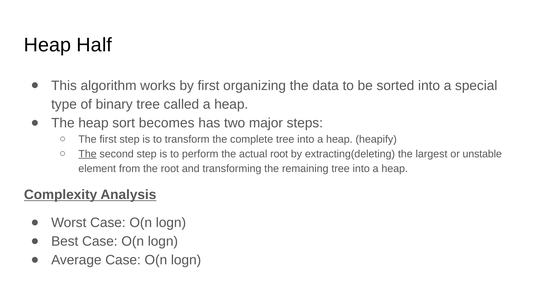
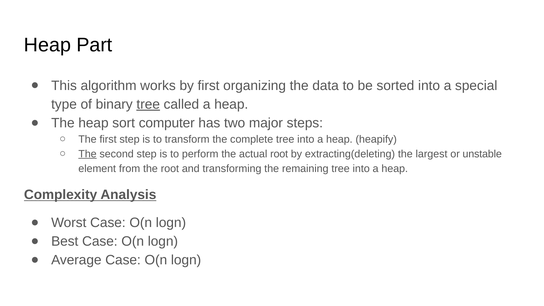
Half: Half -> Part (94, 45)
tree underline: none -> present (148, 104)
becomes: becomes -> computer (167, 123)
